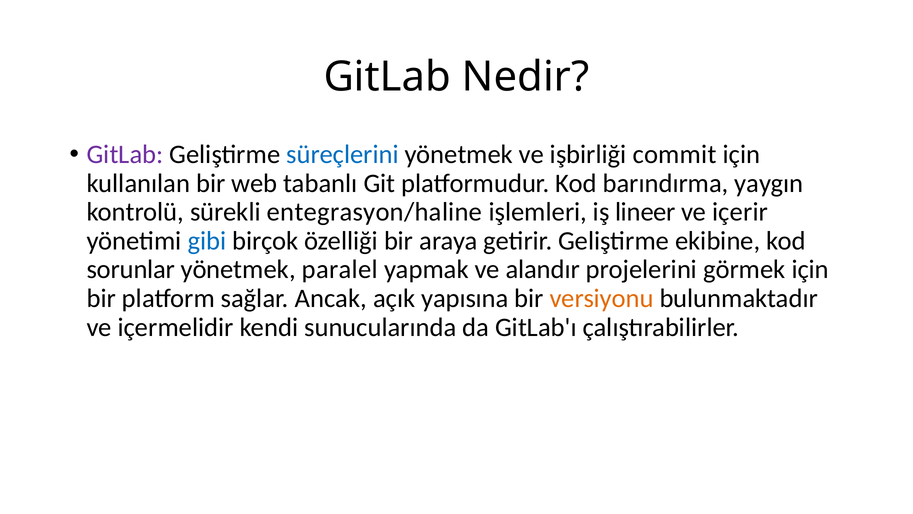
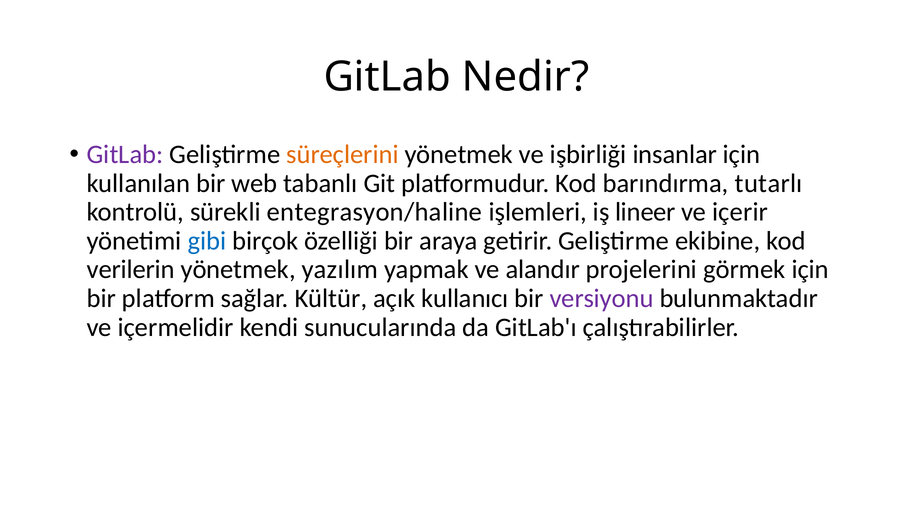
süreçlerini colour: blue -> orange (342, 154)
commit: commit -> insanlar (675, 154)
yaygın: yaygın -> tutarlı (769, 183)
sorunlar: sorunlar -> verilerin (131, 269)
paralel: paralel -> yazılım (340, 269)
Ancak: Ancak -> Kültür (331, 298)
yapısına: yapısına -> kullanıcı (465, 298)
versiyonu colour: orange -> purple (602, 298)
